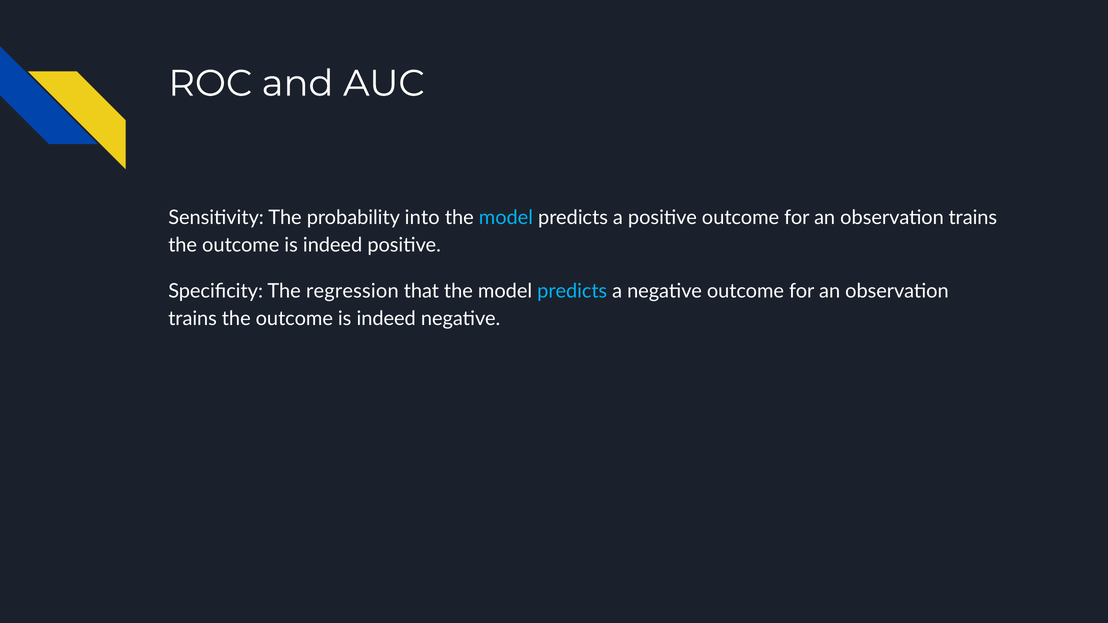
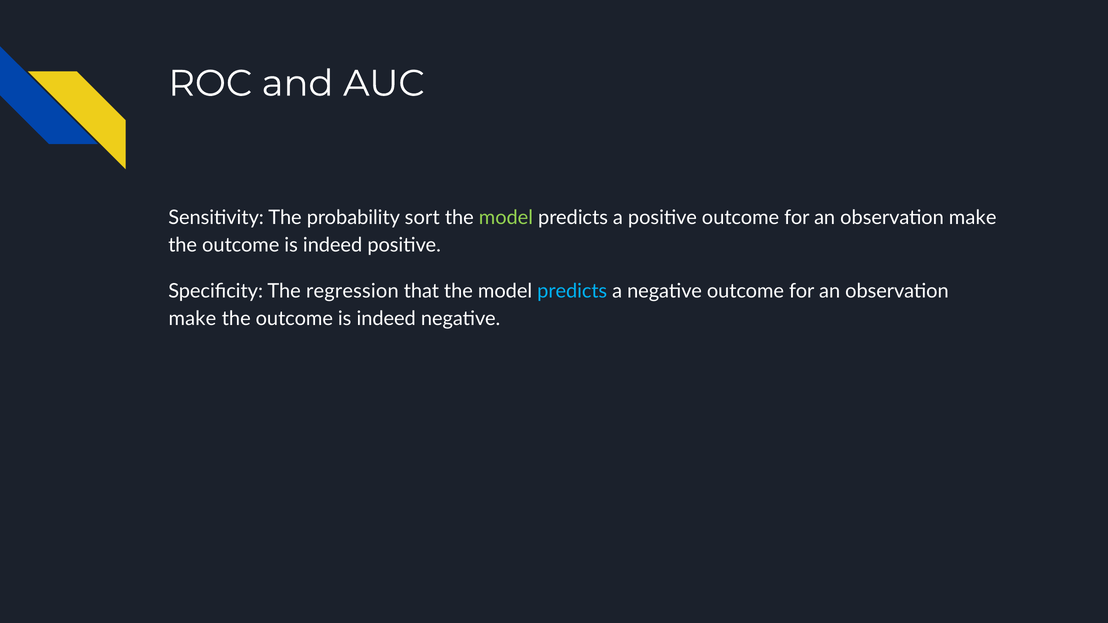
into: into -> sort (422, 218)
model colour: light blue -> light green (506, 218)
trains: trains -> make (973, 218)
trains: trains -> make (192, 319)
